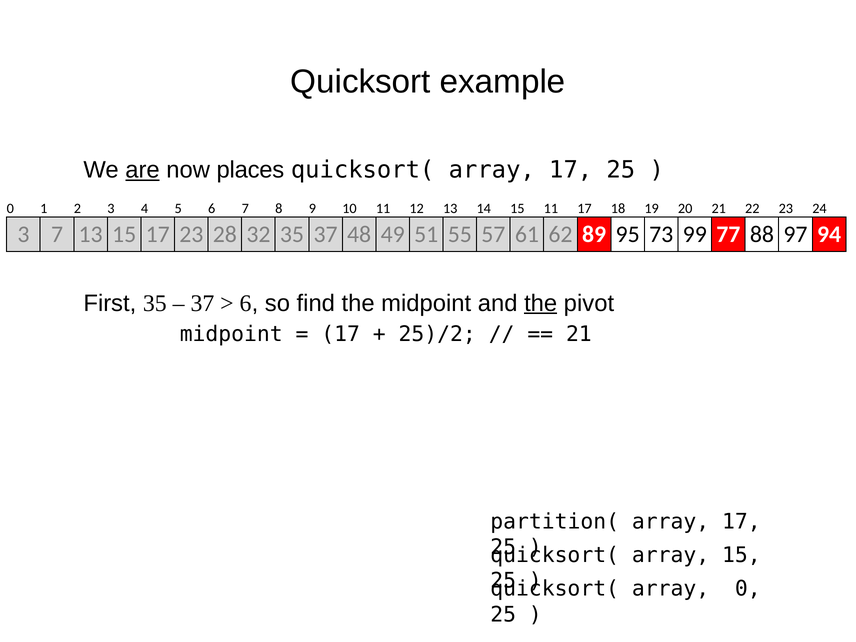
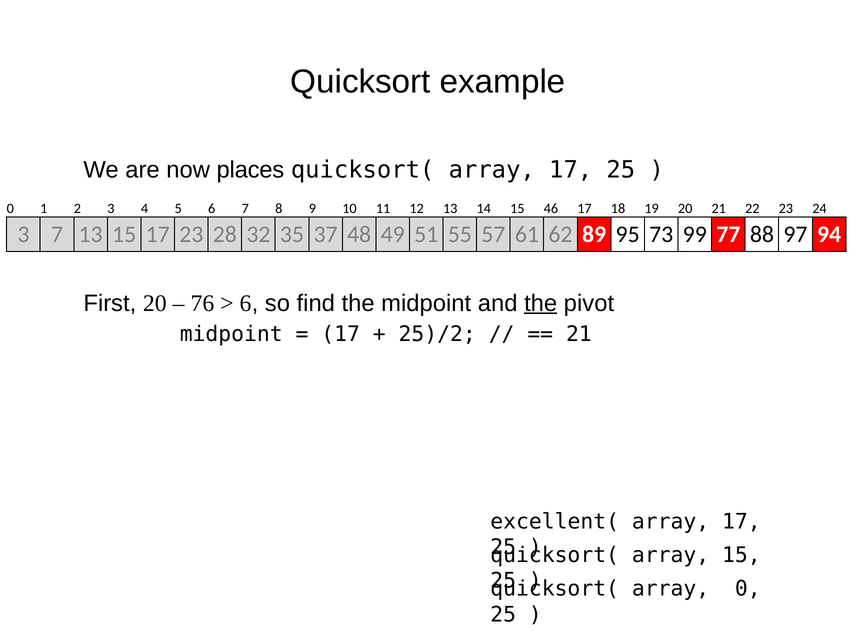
are underline: present -> none (142, 170)
15 11: 11 -> 46 (551, 208)
First 35: 35 -> 20 (155, 303)
37: 37 -> 76 (202, 303)
partition(: partition( -> excellent( (555, 522)
